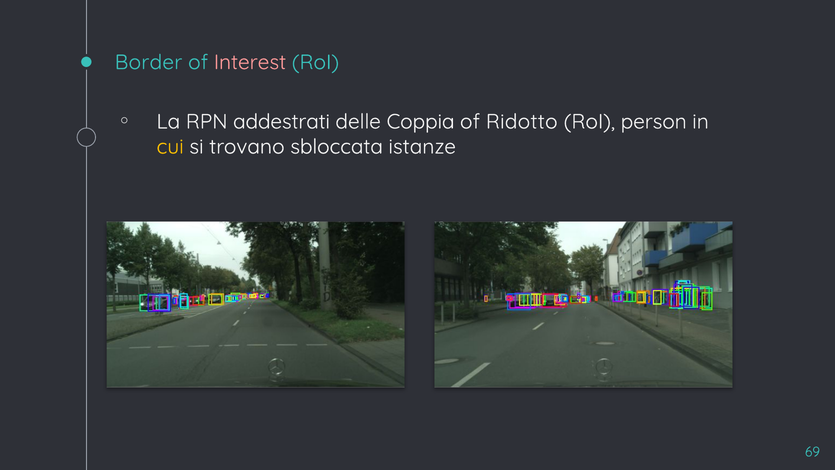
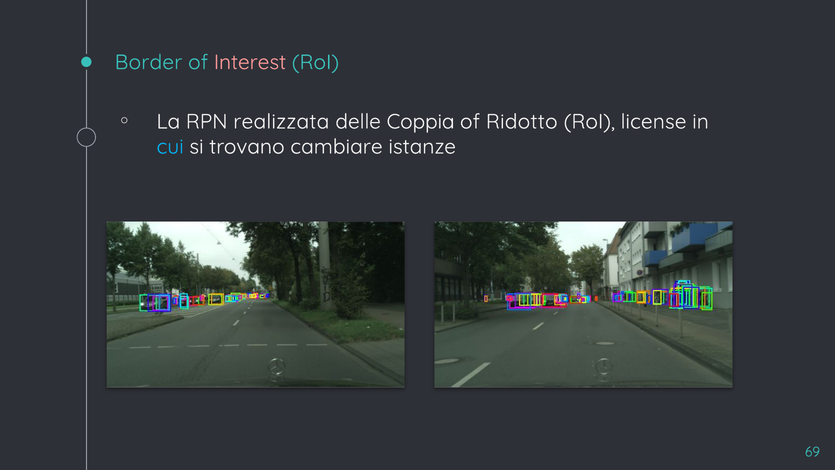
addestrati: addestrati -> realizzata (281, 122)
person: person -> license (654, 122)
cui colour: yellow -> light blue (170, 147)
sbloccata: sbloccata -> cambiare (336, 147)
